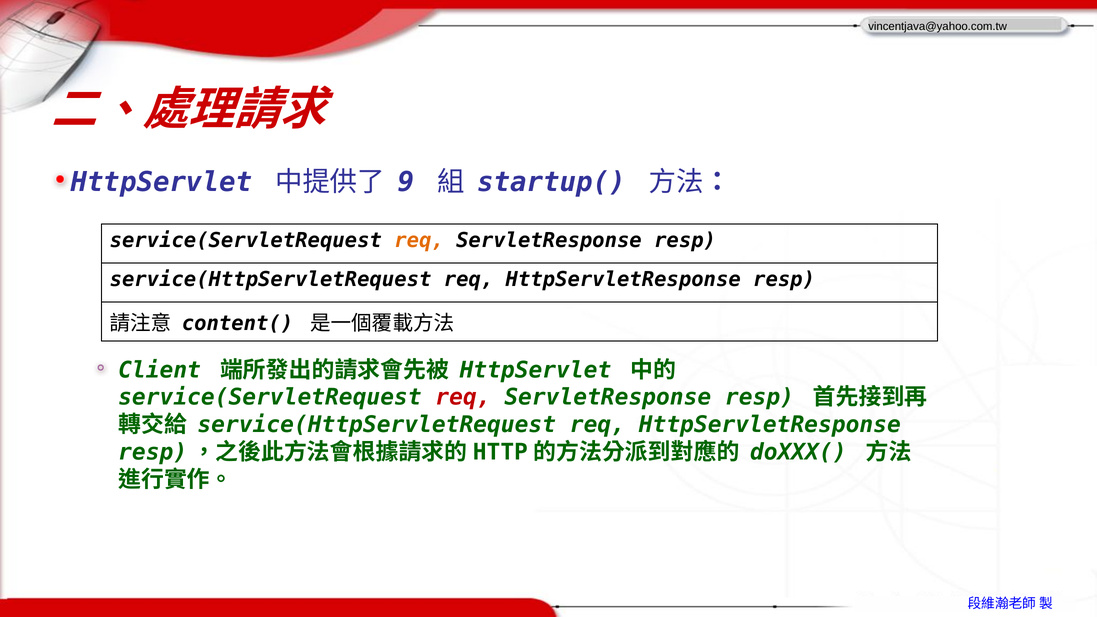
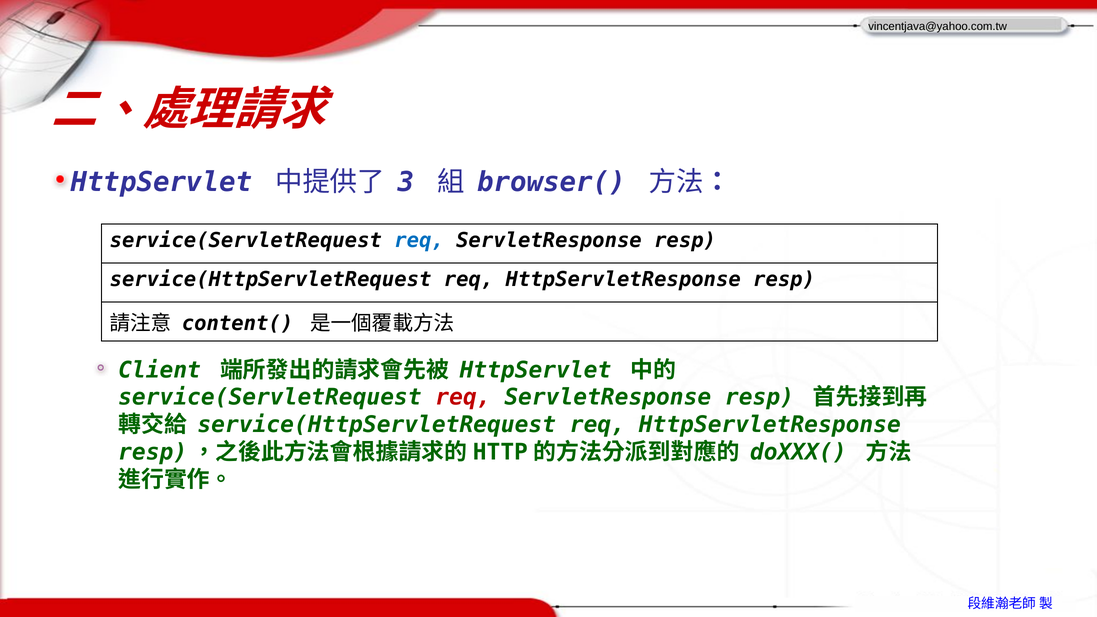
9: 9 -> 3 (406, 182)
startup(: startup( -> browser( (552, 182)
req colour: orange -> blue (419, 241)
